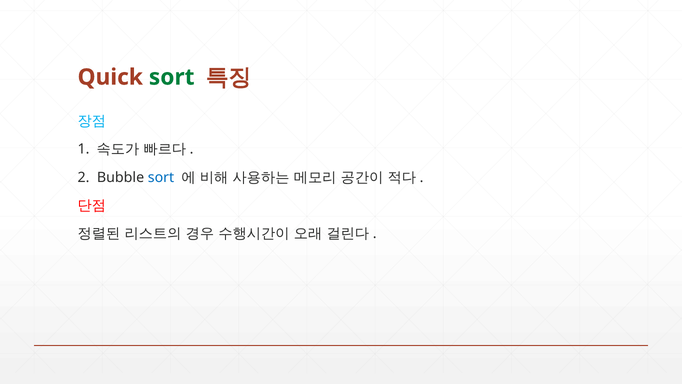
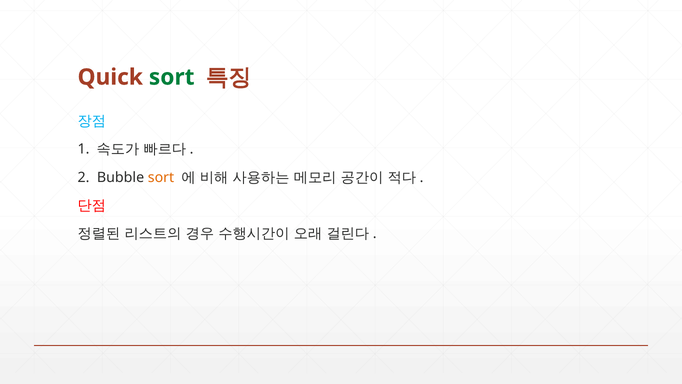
sort colour: blue -> orange (161, 177)
